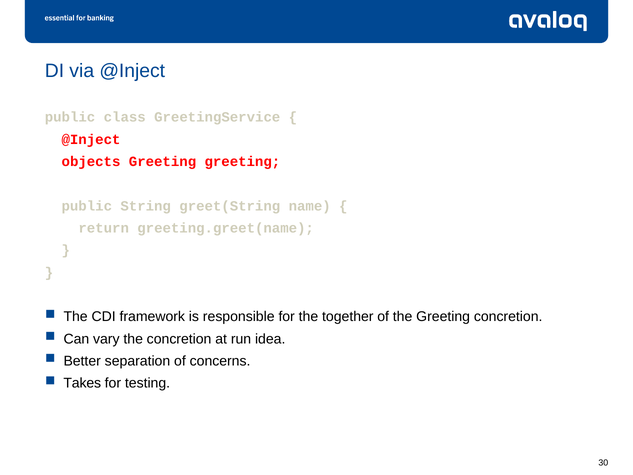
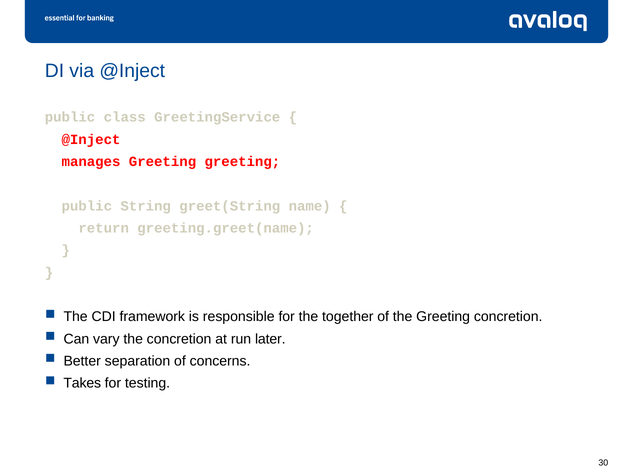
objects: objects -> manages (91, 162)
idea: idea -> later (270, 339)
